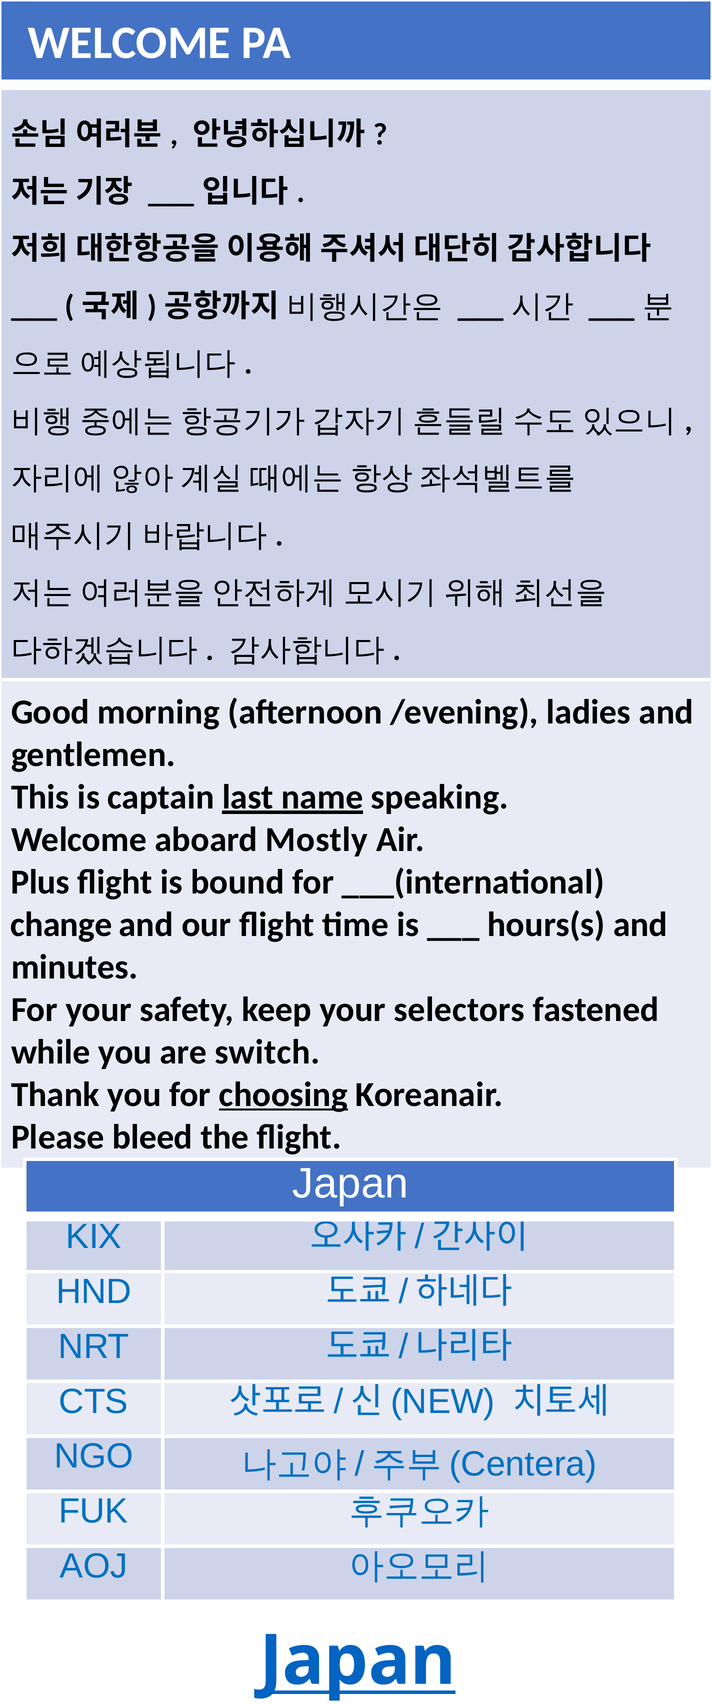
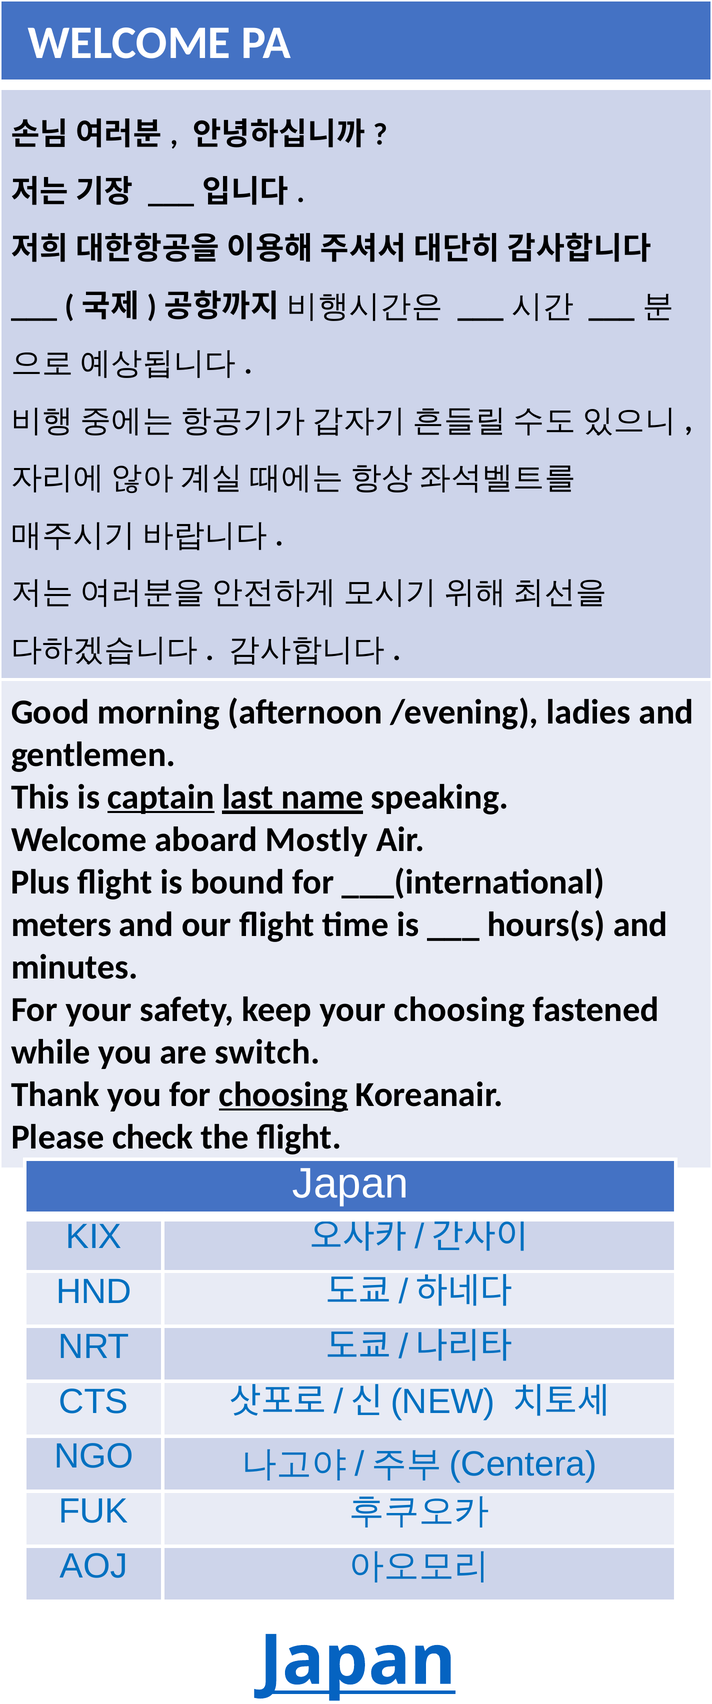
captain underline: none -> present (161, 797)
change: change -> meters (61, 924)
your selectors: selectors -> choosing (459, 1009)
bleed: bleed -> check (153, 1137)
